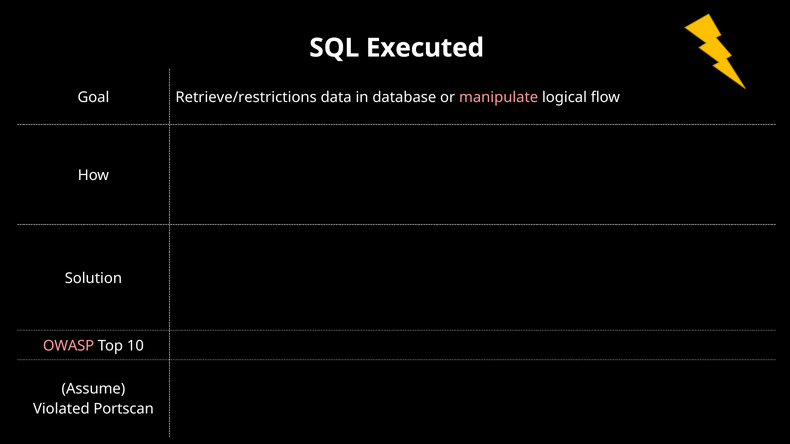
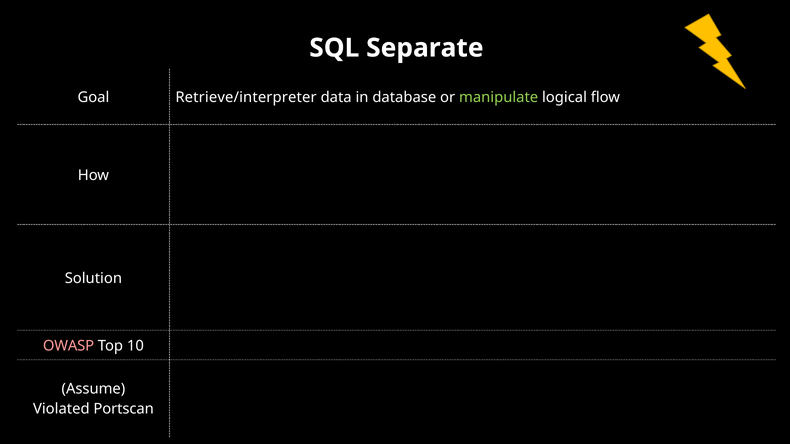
Executed: Executed -> Separate (425, 48)
Retrieve/restrictions: Retrieve/restrictions -> Retrieve/interpreter (246, 98)
manipulate colour: pink -> light green (499, 98)
